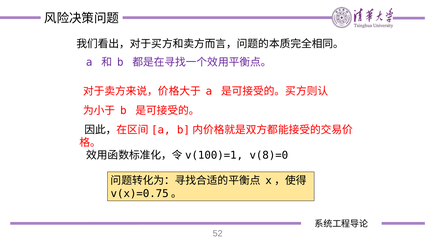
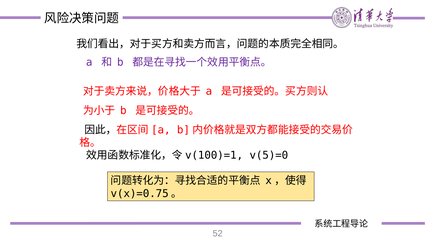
v(8)=0: v(8)=0 -> v(5)=0 (269, 155)
